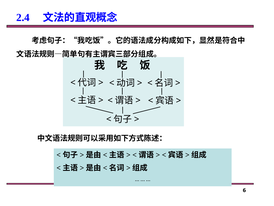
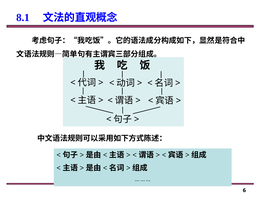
2.4: 2.4 -> 8.1 (23, 18)
